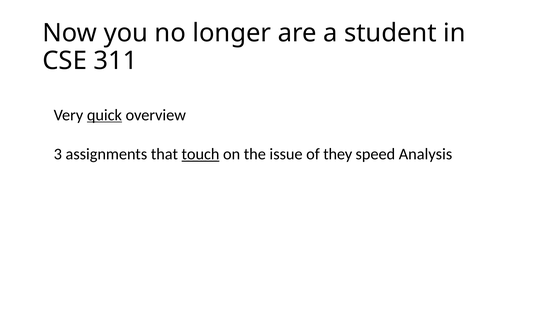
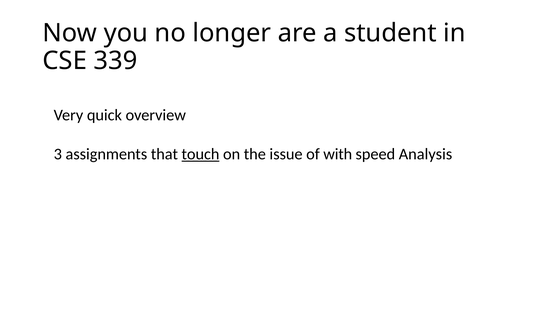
311: 311 -> 339 (115, 61)
quick underline: present -> none (104, 115)
they: they -> with (338, 154)
